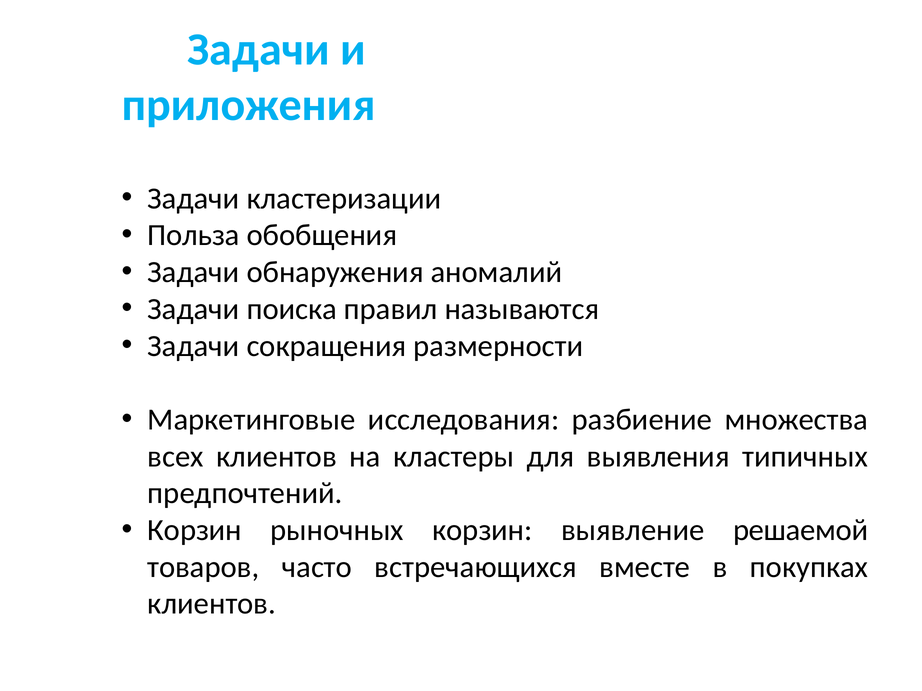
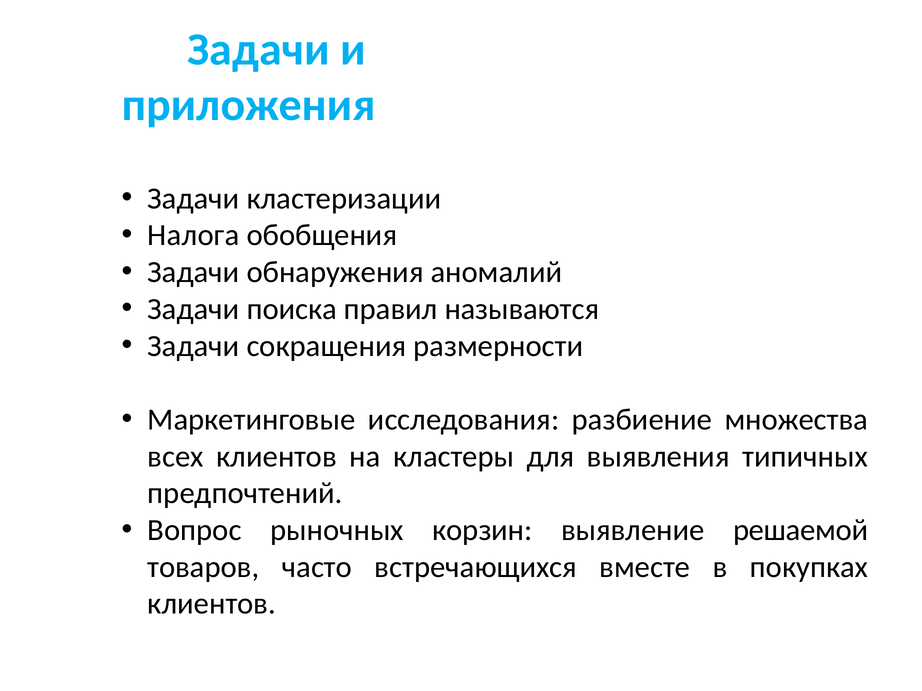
Польза: Польза -> Налога (193, 235)
Корзин: Корзин -> Вопрос (195, 531)
